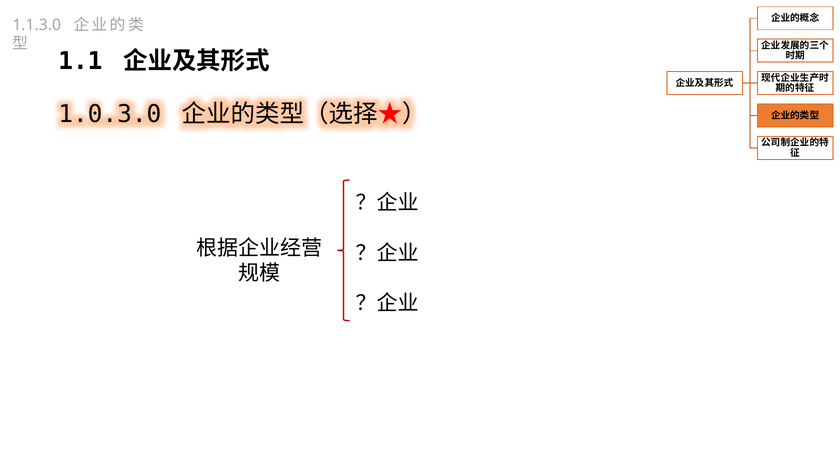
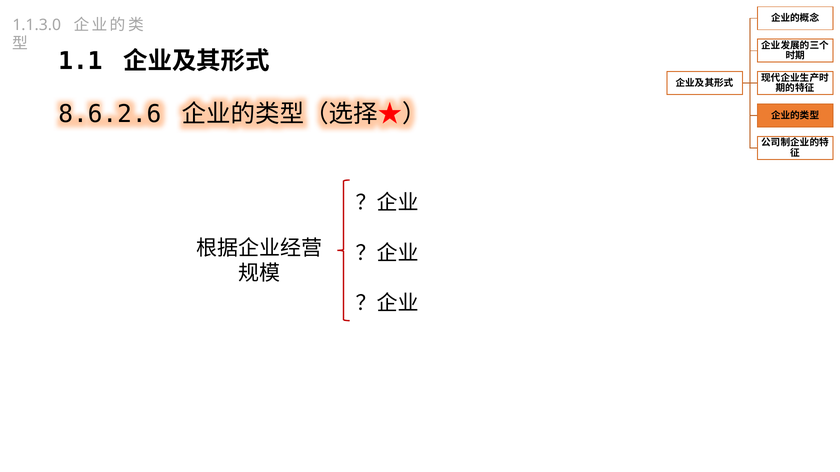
1.0.3.0: 1.0.3.0 -> 8.6.2.6 (110, 114)
